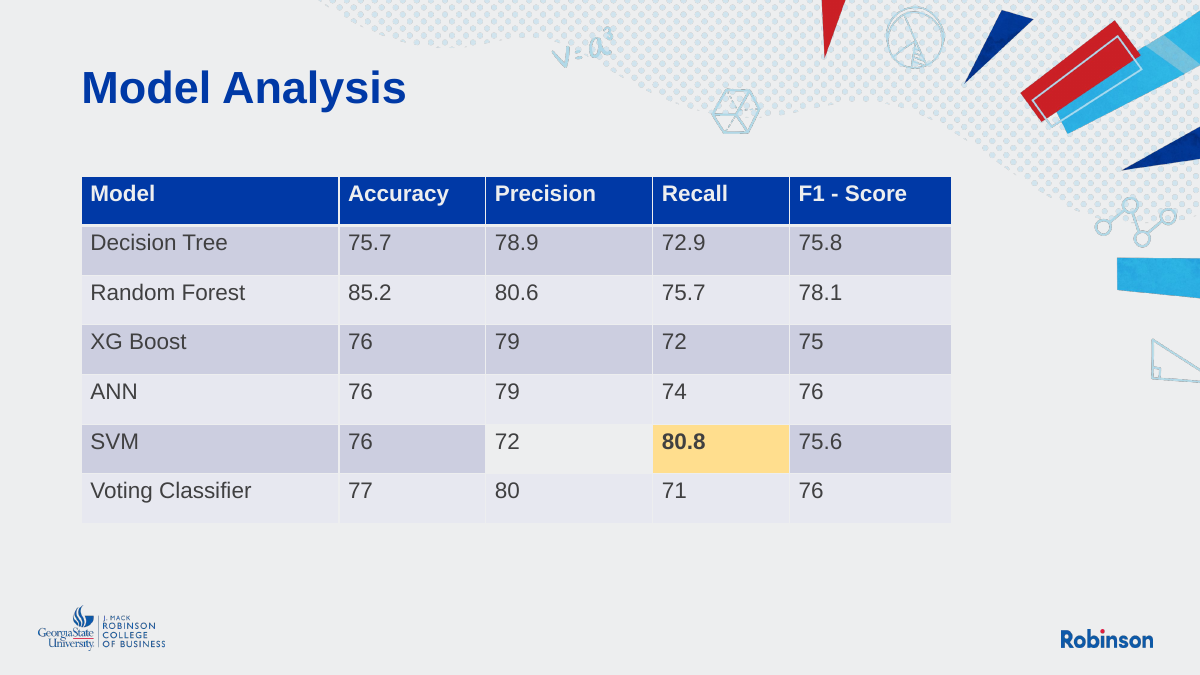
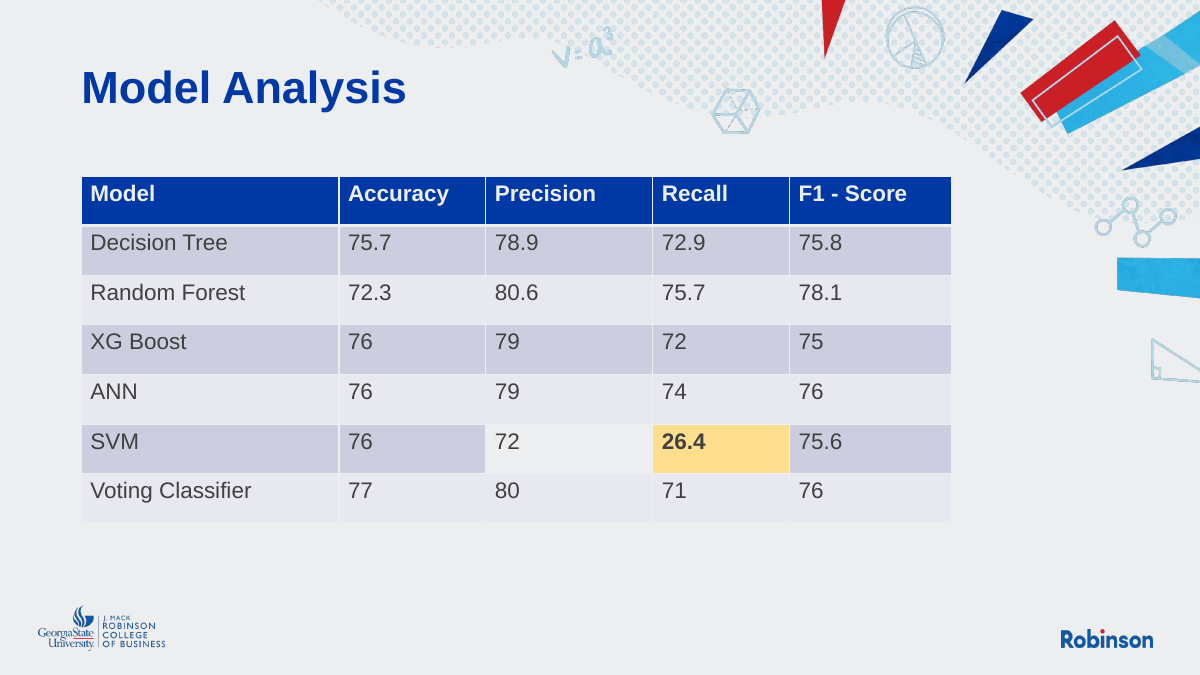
85.2: 85.2 -> 72.3 (370, 293)
80.8: 80.8 -> 26.4 (684, 442)
